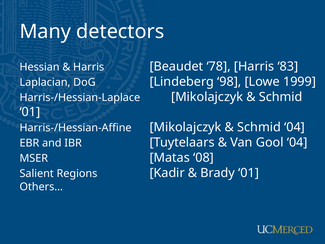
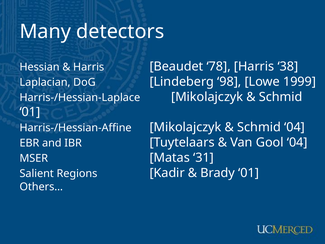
83: 83 -> 38 (288, 66)
08: 08 -> 31 (203, 157)
